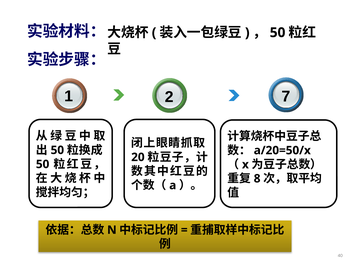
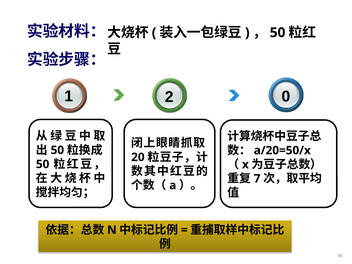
7: 7 -> 0 (286, 97)
8: 8 -> 7 (257, 179)
